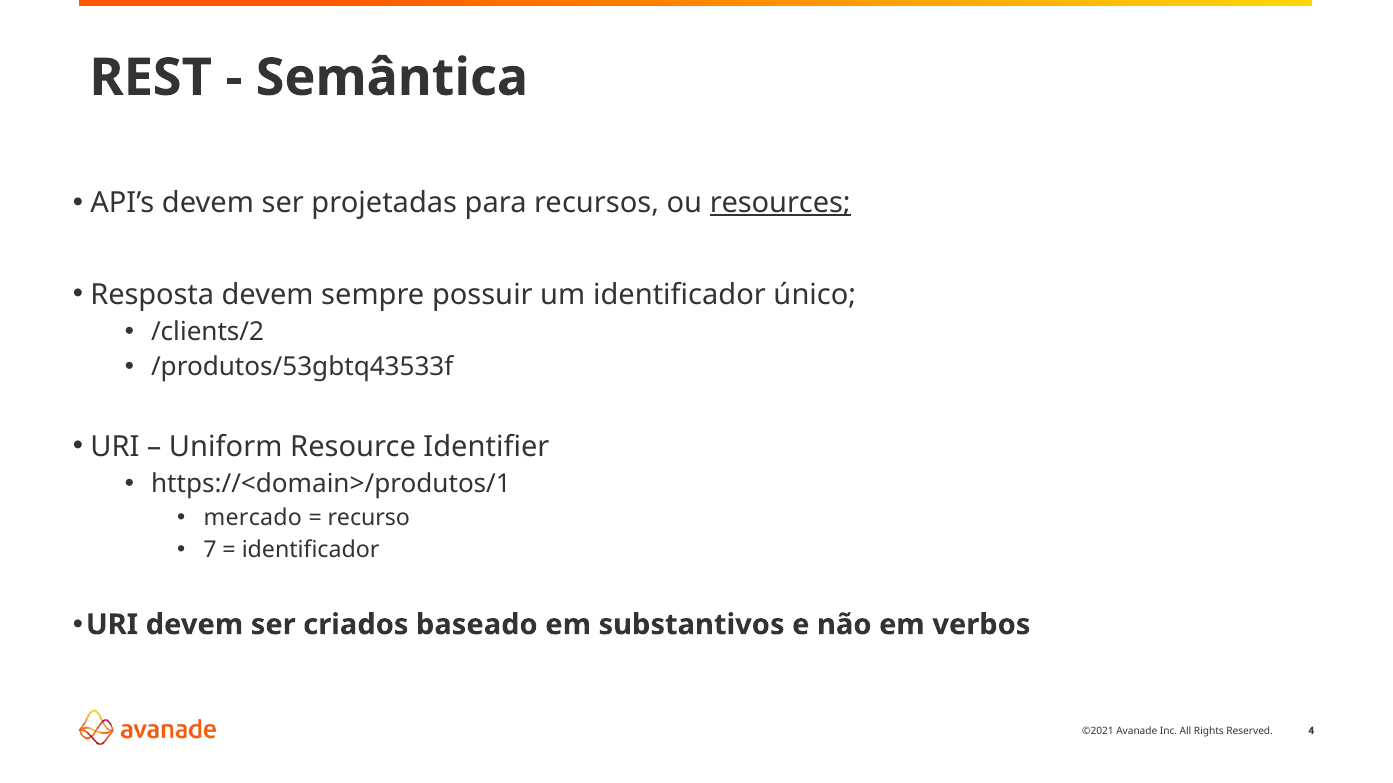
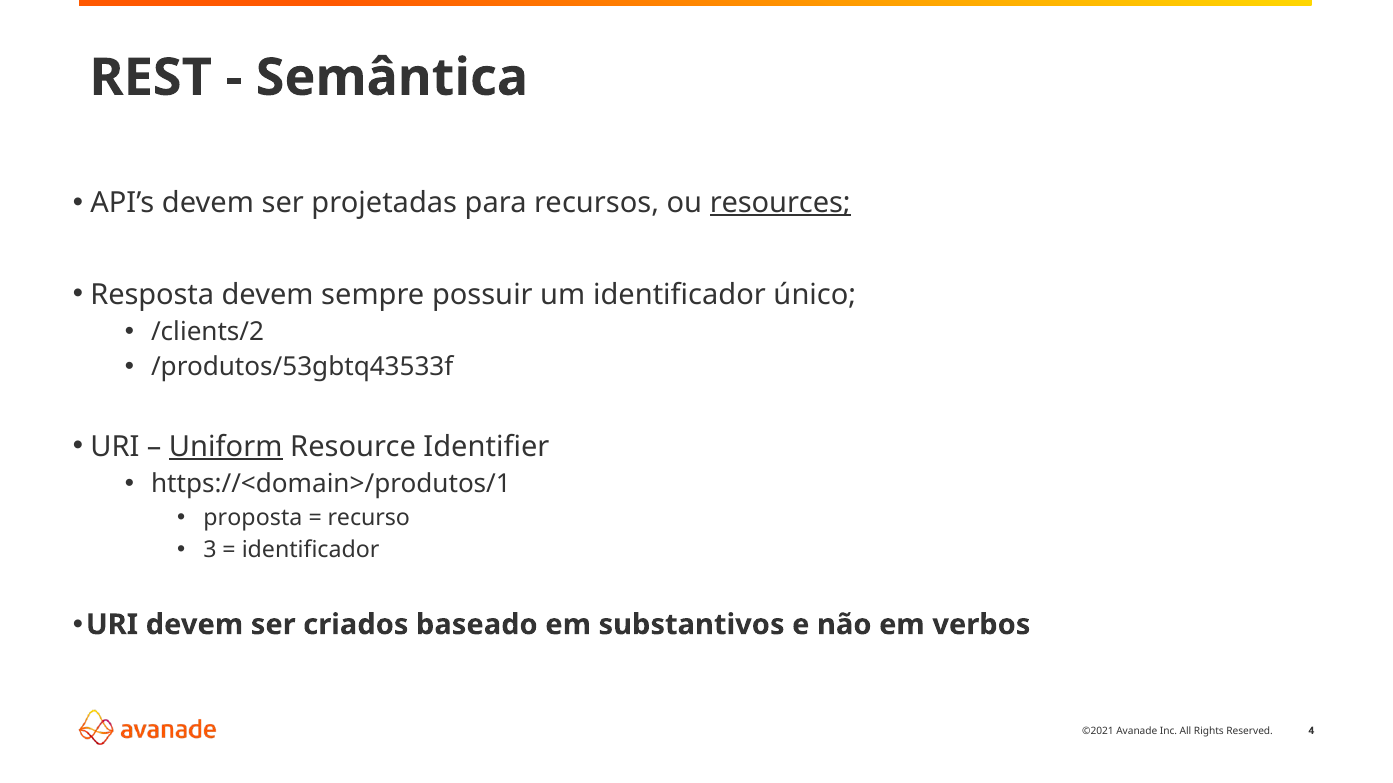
Uniform underline: none -> present (226, 447)
mercado: mercado -> proposta (253, 518)
7: 7 -> 3 (210, 550)
